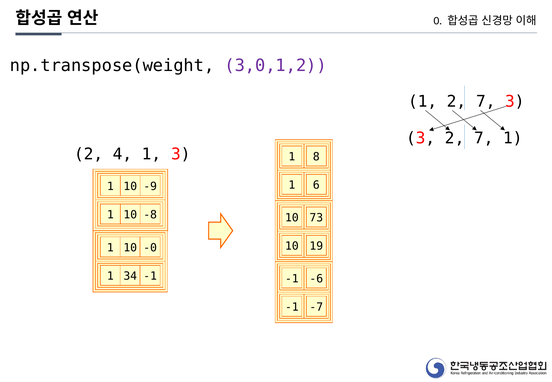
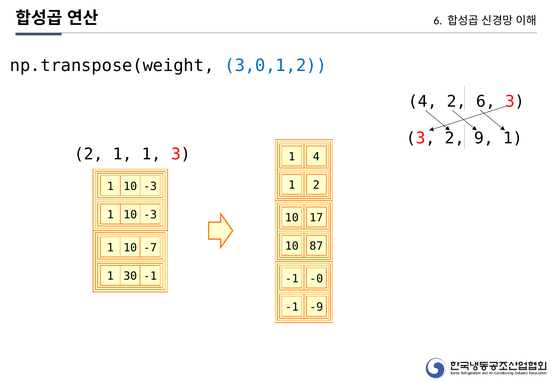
0: 0 -> 6 (438, 21)
3,0,1,2 colour: purple -> blue (276, 66)
1: 1 -> 4 (423, 102)
7: 7 -> 6 (486, 102)
3 2 7: 7 -> 9 (484, 138)
2 4: 4 -> 1 (123, 154)
8: 8 -> 4 (316, 157)
1 6: 6 -> 2 (316, 185)
-9: -9 -> -3 (150, 186)
-8: -8 -> -3 (150, 215)
73: 73 -> 17 (316, 218)
19: 19 -> 87 (316, 246)
-0: -0 -> -7 (150, 248)
34: 34 -> 30 (130, 276)
-6: -6 -> -0 (316, 279)
-7: -7 -> -9 (316, 307)
